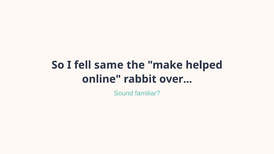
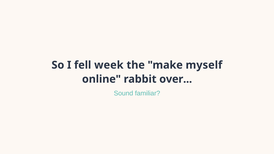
same: same -> week (109, 65)
helped: helped -> myself (204, 65)
